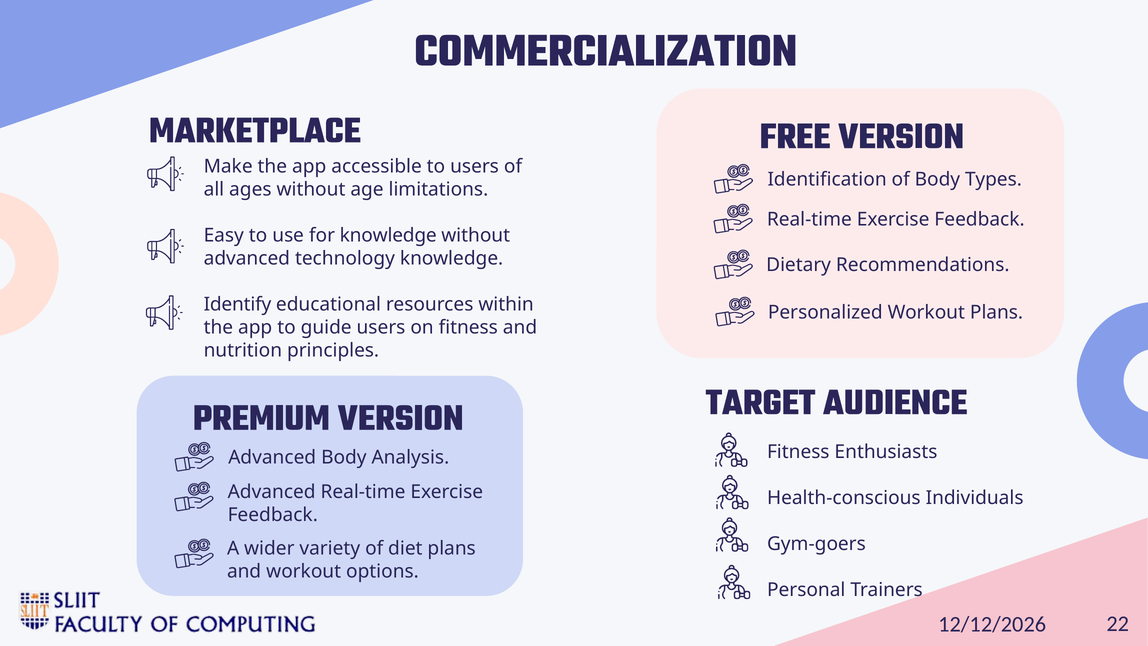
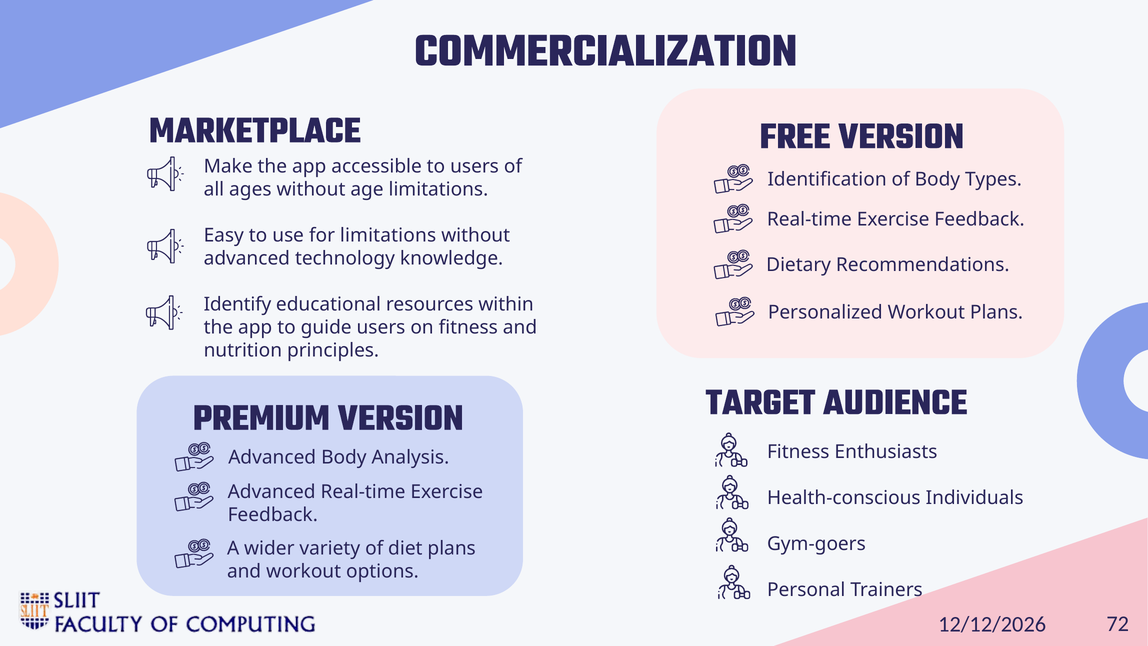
for knowledge: knowledge -> limitations (388, 235)
22: 22 -> 72 (1118, 624)
